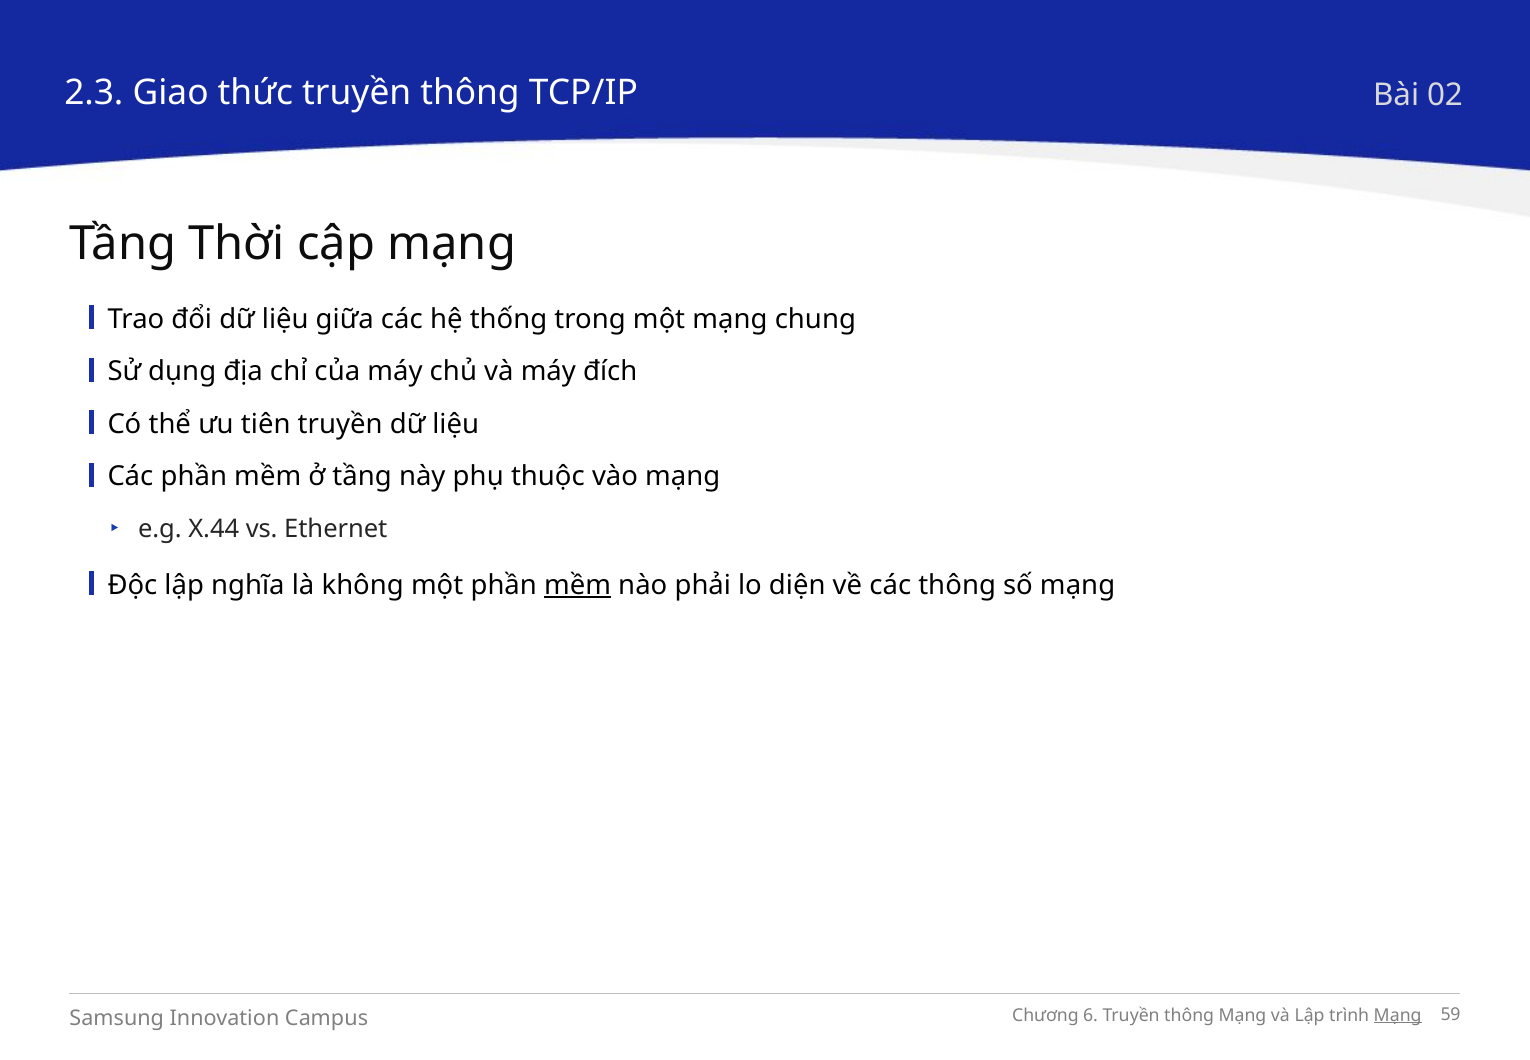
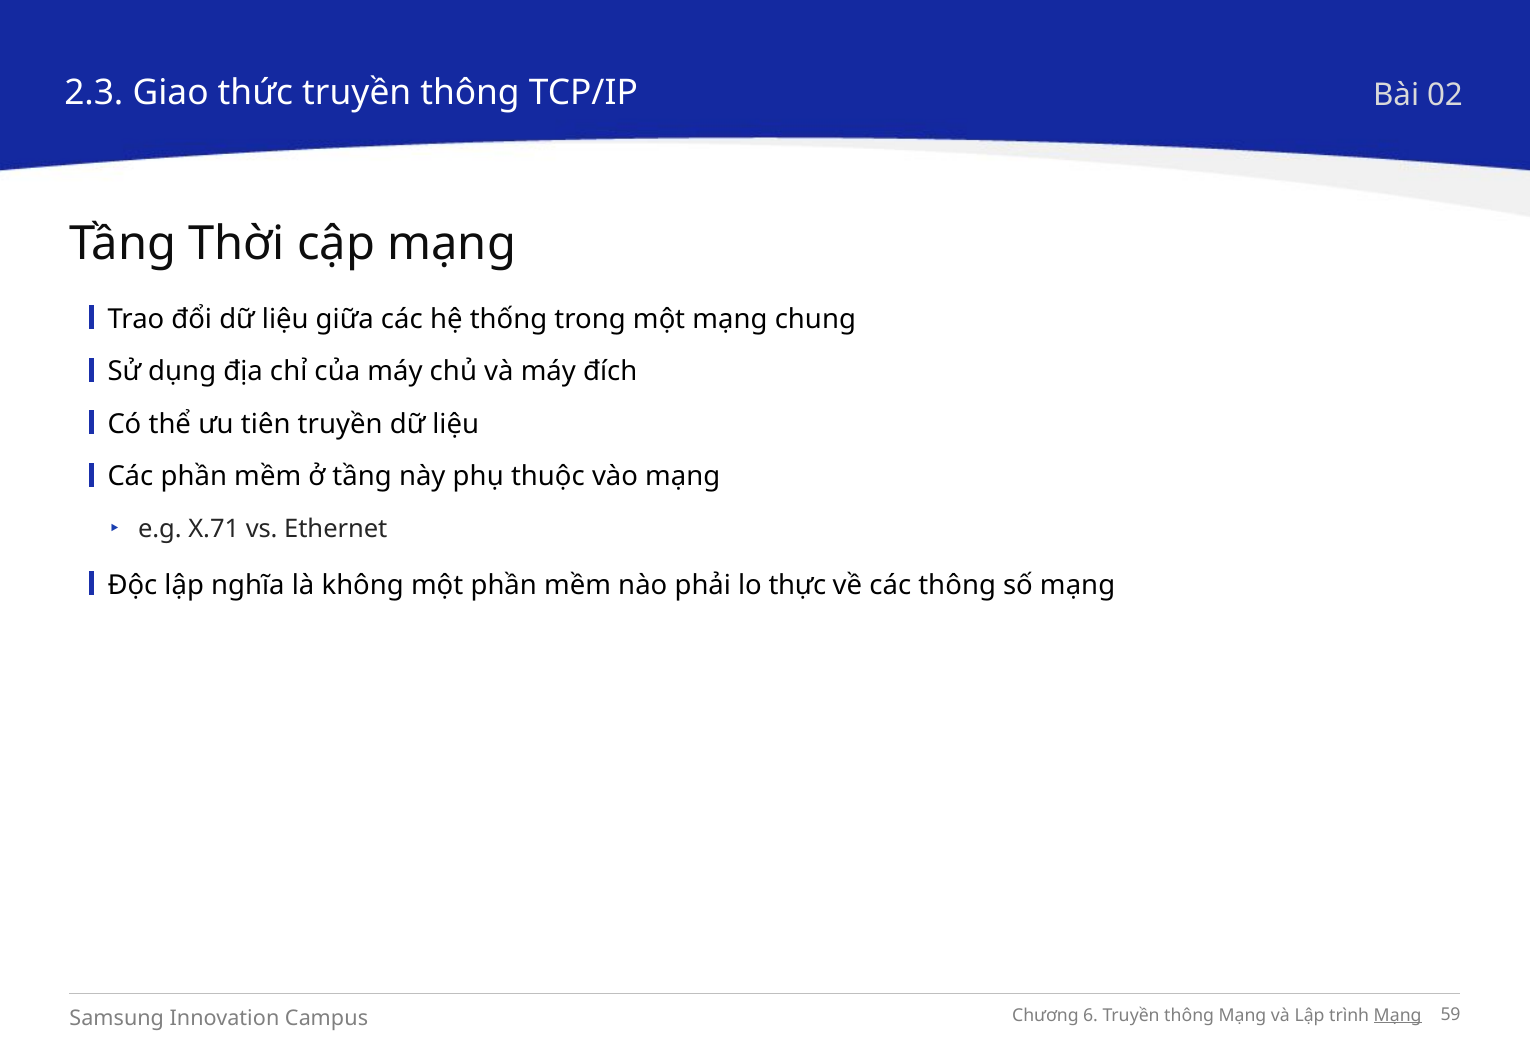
X.44: X.44 -> X.71 (214, 529)
mềm underline: present -> none (578, 585)
diện: diện -> thực (797, 585)
